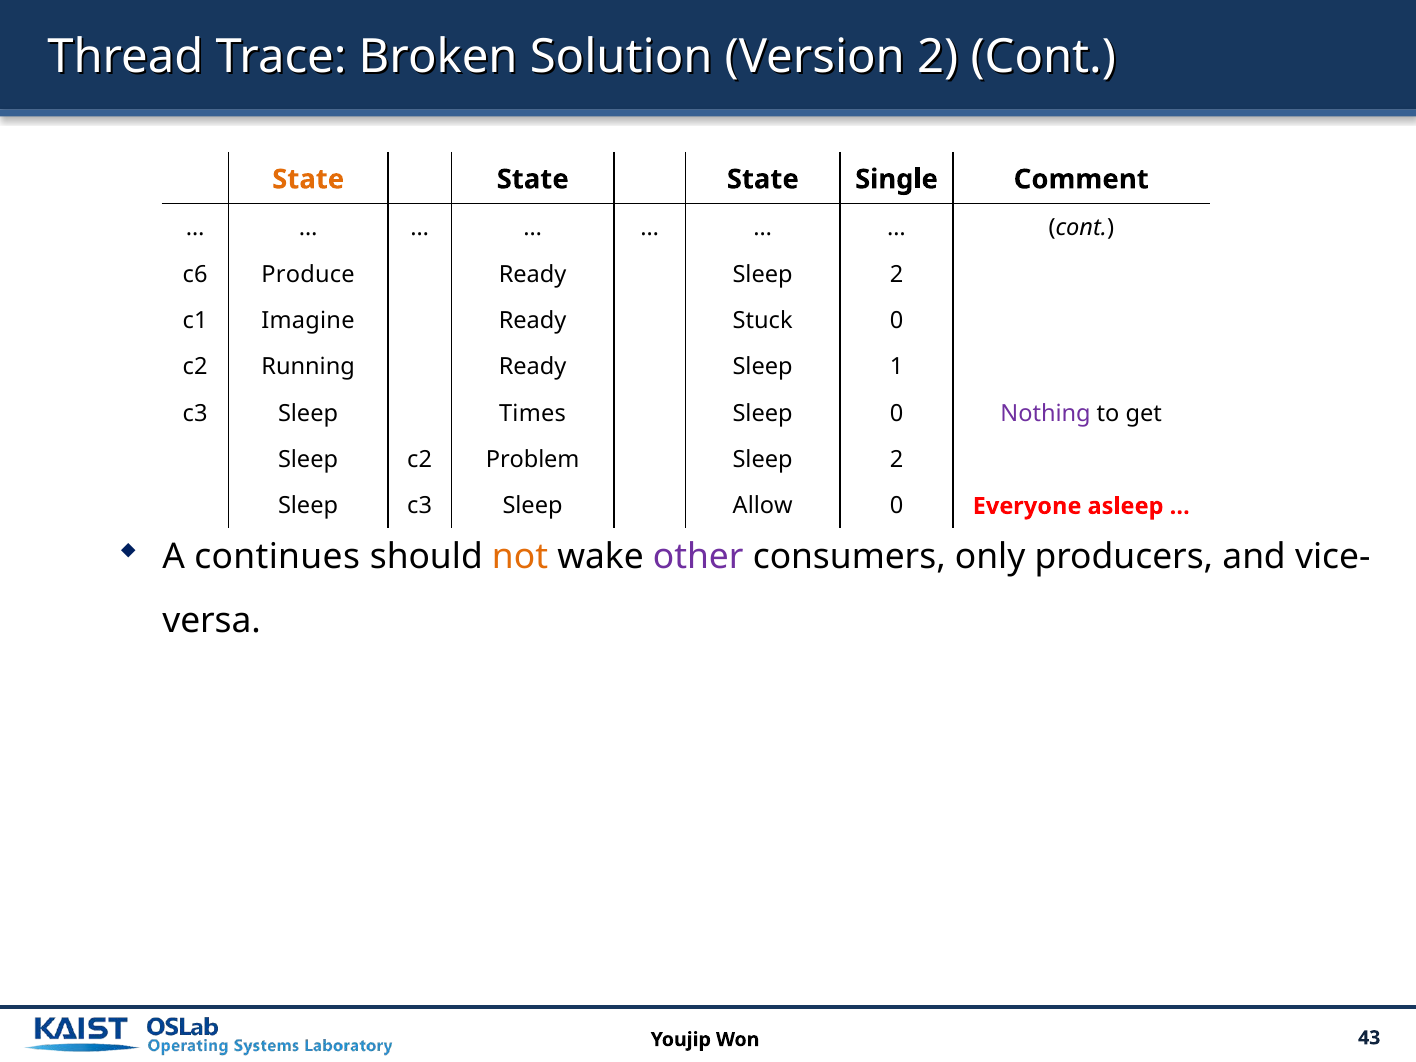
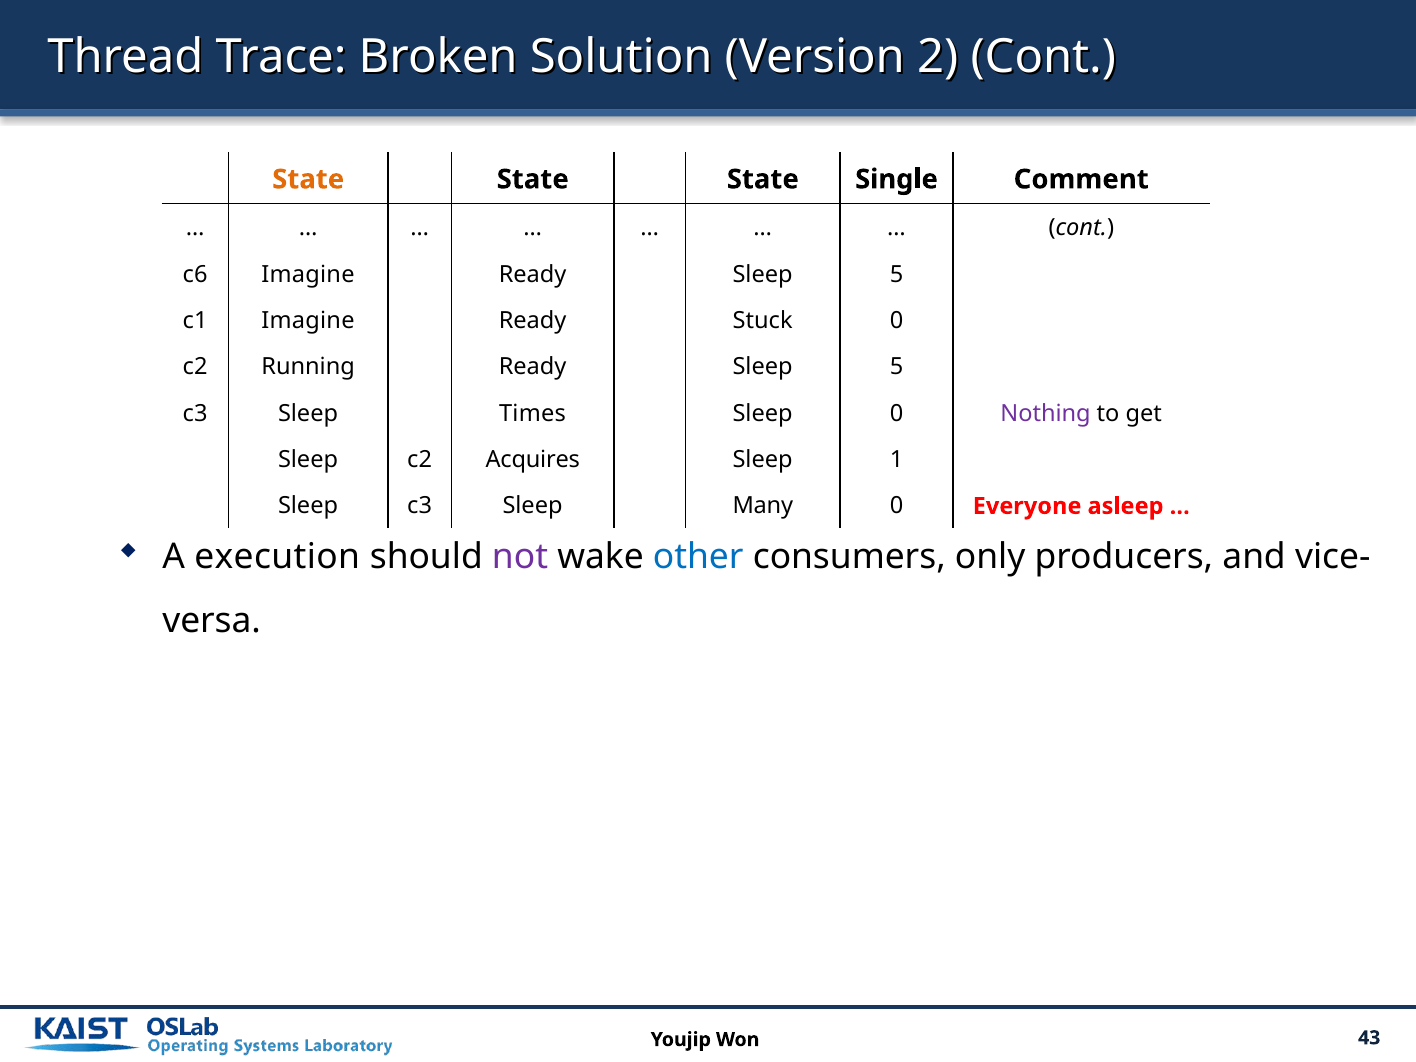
c6 Produce: Produce -> Imagine (308, 274)
2: 2 -> 5 (897, 274)
Running Ready Sleep 1: 1 -> 5 (897, 367)
Problem: Problem -> Acquires (533, 460)
2: 2 -> 1 (897, 460)
Allow: Allow -> Many (763, 506)
continues: continues -> execution (277, 557)
not colour: orange -> purple (520, 557)
other colour: purple -> blue (698, 557)
